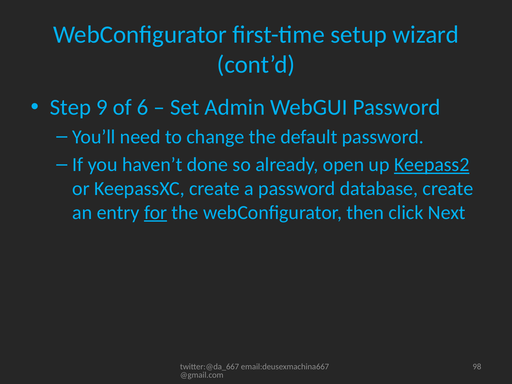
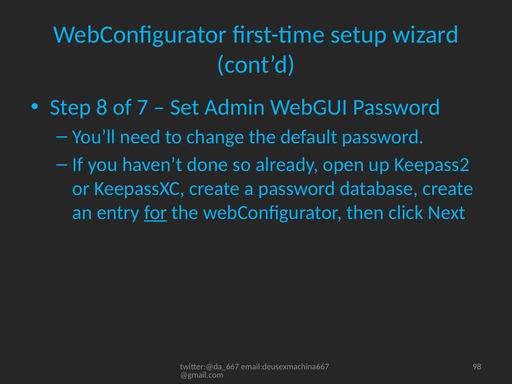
9: 9 -> 8 (102, 107)
6: 6 -> 7 (143, 107)
Keepass2 underline: present -> none (432, 165)
